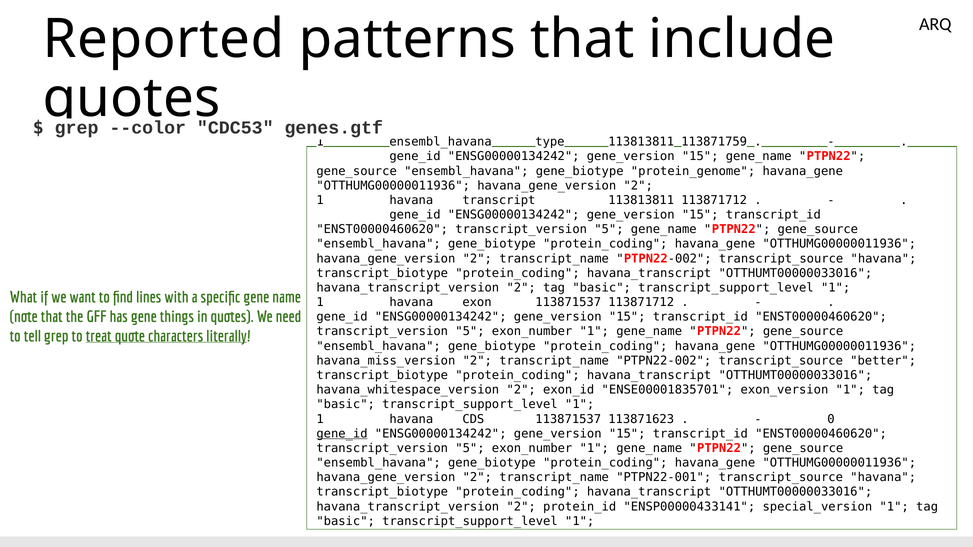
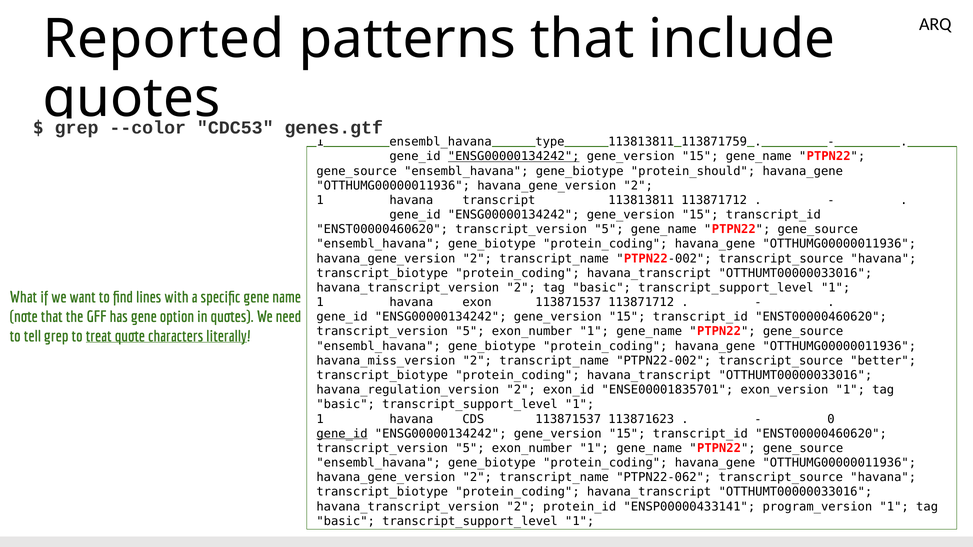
ENSG00000134242 underline: none -> present (514, 157)
protein_genome: protein_genome -> protein_should (693, 171)
things: things -> option (177, 317)
havana_whitespace_version: havana_whitespace_version -> havana_regulation_version (408, 390)
PTPN22-001: PTPN22-001 -> PTPN22-062 (664, 478)
special_version: special_version -> program_version (817, 507)
